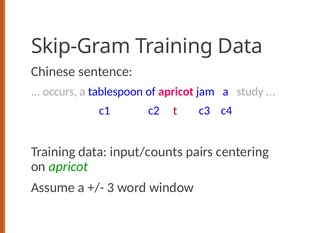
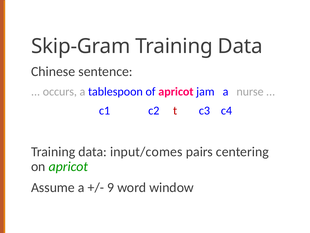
study: study -> nurse (250, 91)
input/counts: input/counts -> input/comes (146, 151)
3: 3 -> 9 (111, 187)
